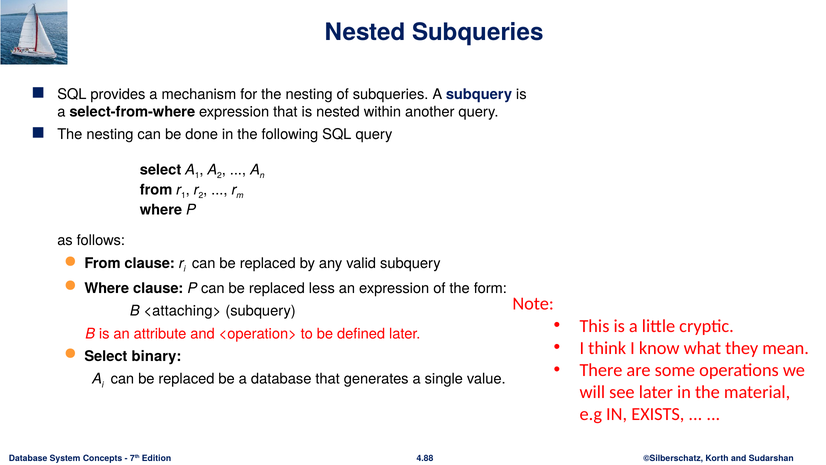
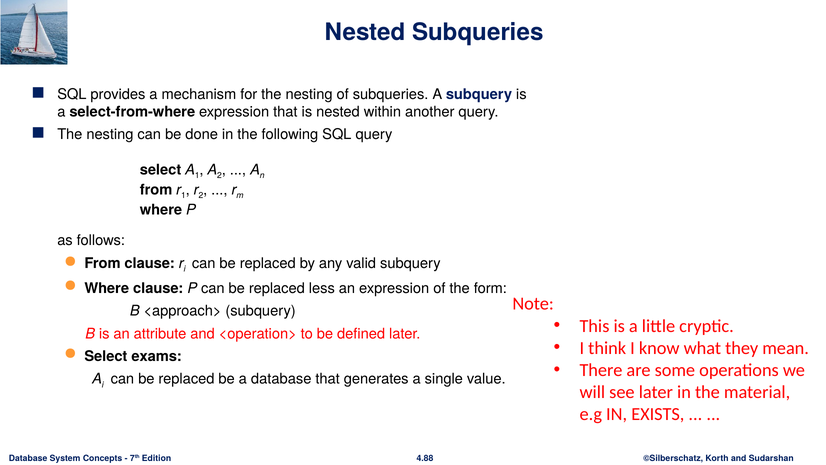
<attaching>: <attaching> -> <approach> (182, 311)
binary: binary -> exams (157, 356)
